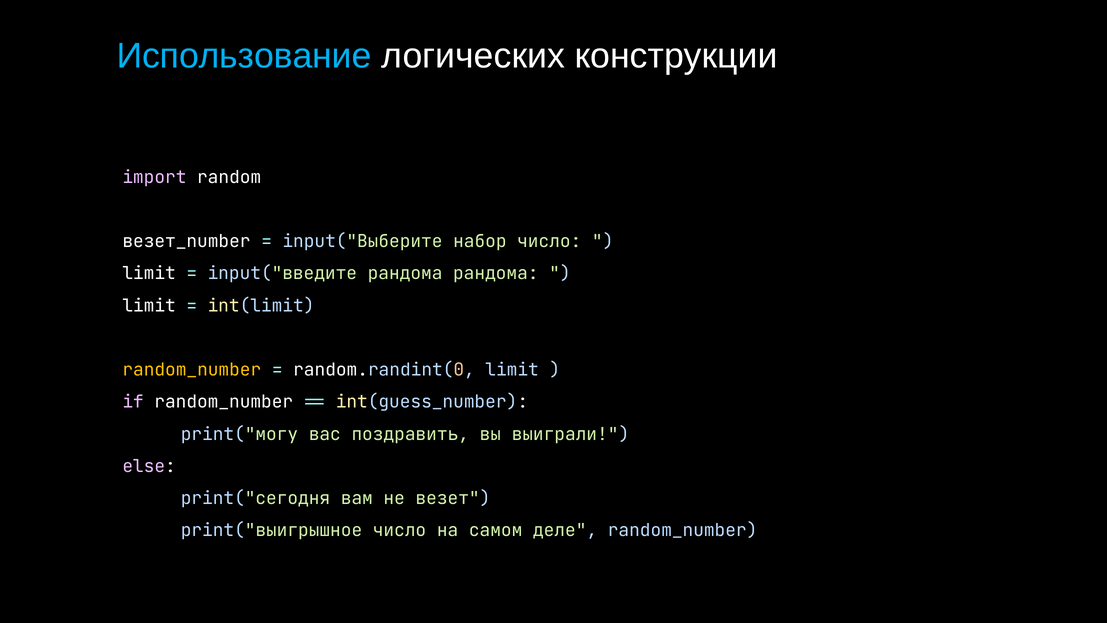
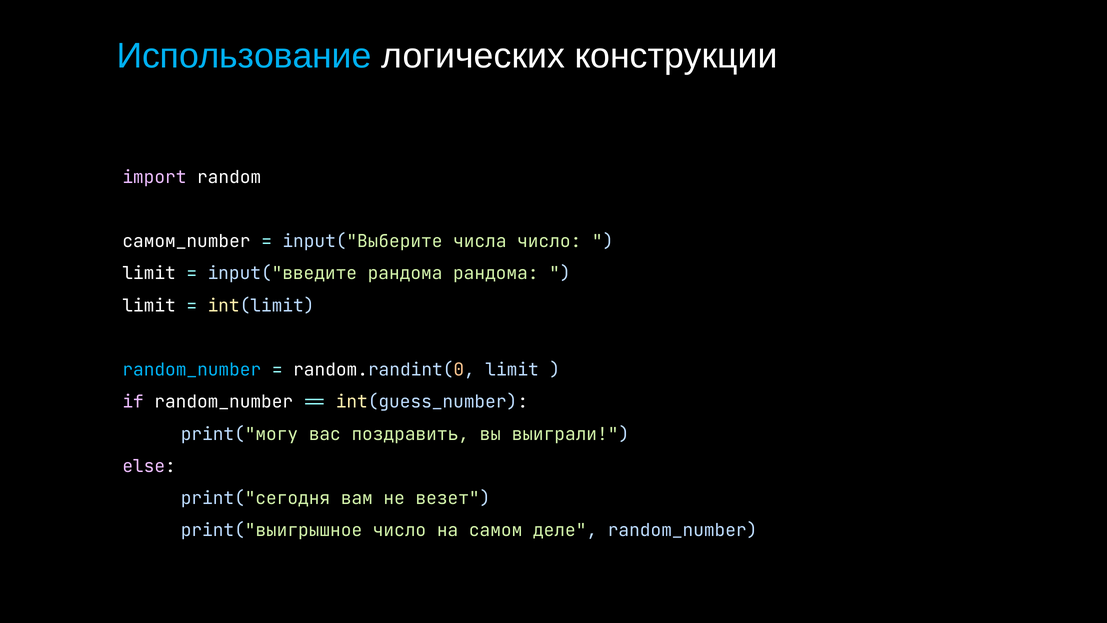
везет_number: везет_number -> самом_number (186, 241)
набор: набор -> числа (480, 241)
random_number colour: yellow -> light blue (192, 370)
